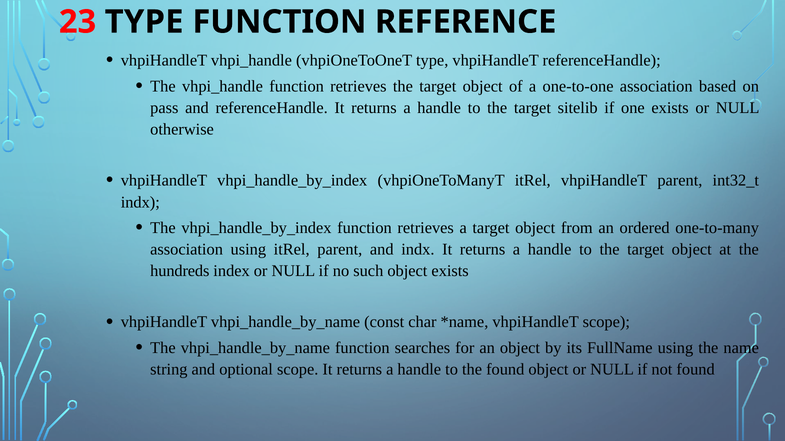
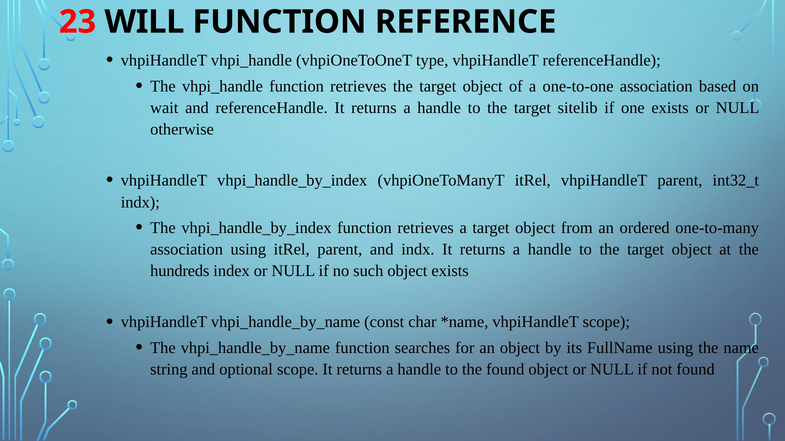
23 TYPE: TYPE -> WILL (144, 22)
pass: pass -> wait (164, 108)
